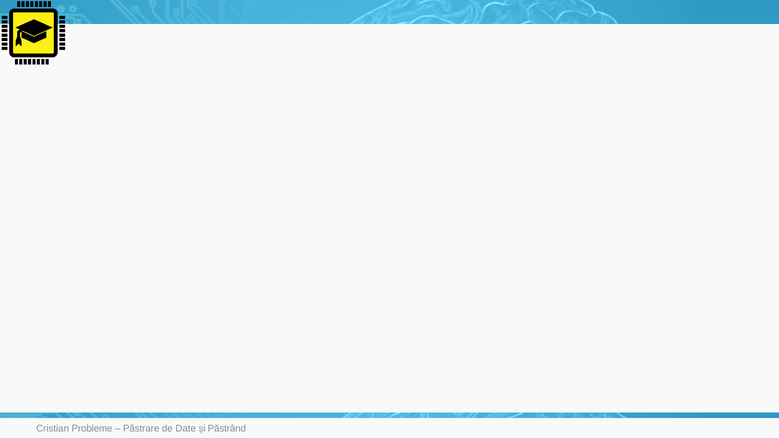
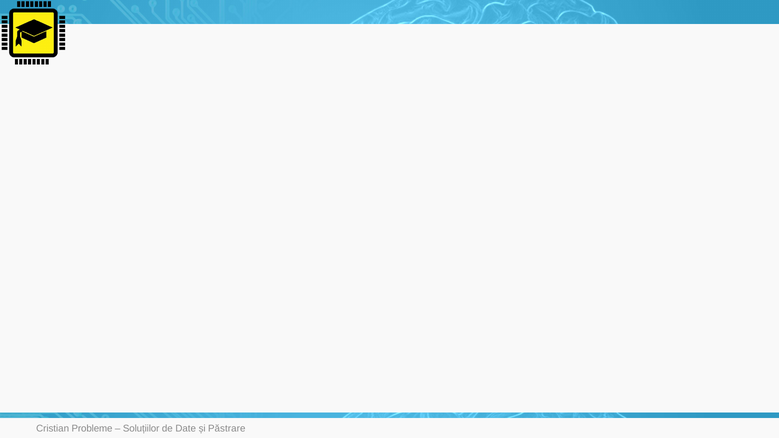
Păstrare: Păstrare -> Soluțiilor (141, 429)
Păstrând: Păstrând -> Păstrare (227, 429)
